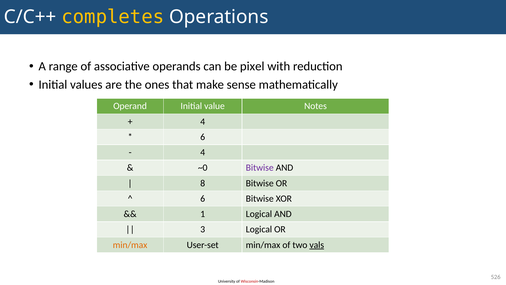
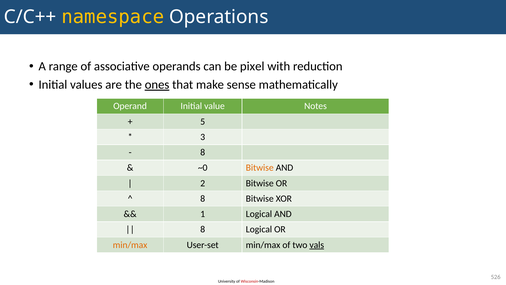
completes: completes -> namespace (113, 17)
ones underline: none -> present (157, 85)
4: 4 -> 5 (203, 121)
6: 6 -> 3 (203, 137)
4: 4 -> 8 (203, 152)
Bitwise colour: purple -> orange (260, 168)
8: 8 -> 2 (203, 183)
6: 6 -> 8 (203, 198)
3: 3 -> 8 (203, 229)
